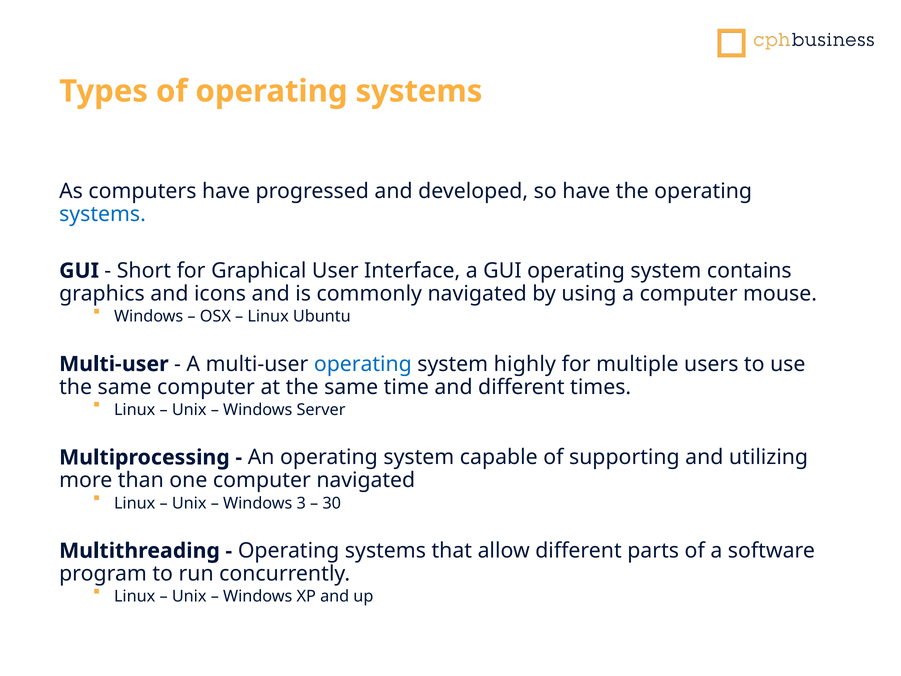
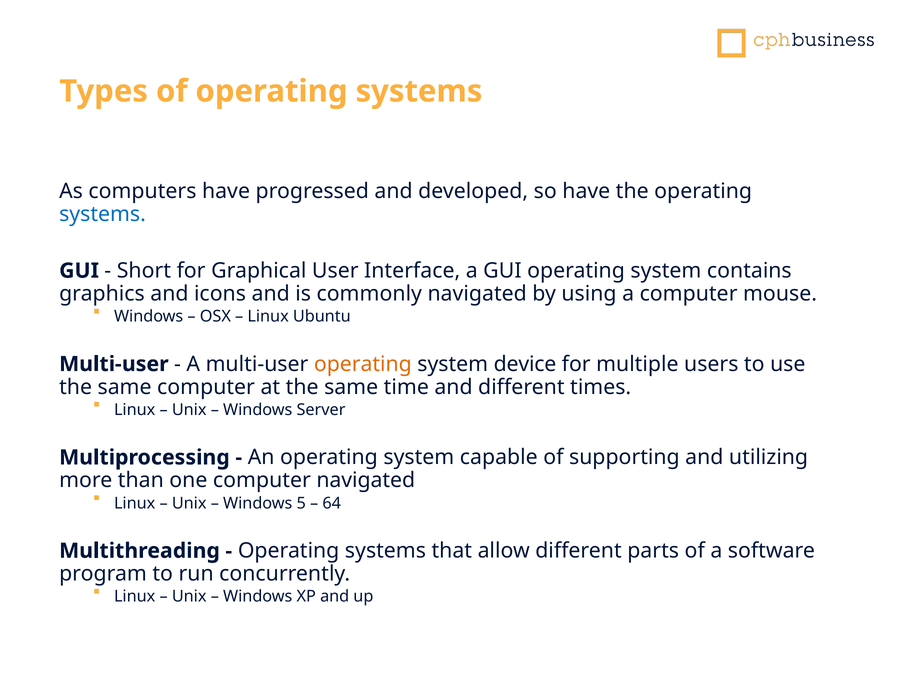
operating colour: blue -> orange (363, 364)
highly: highly -> device (525, 364)
3: 3 -> 5 (301, 503)
30: 30 -> 64 (332, 503)
